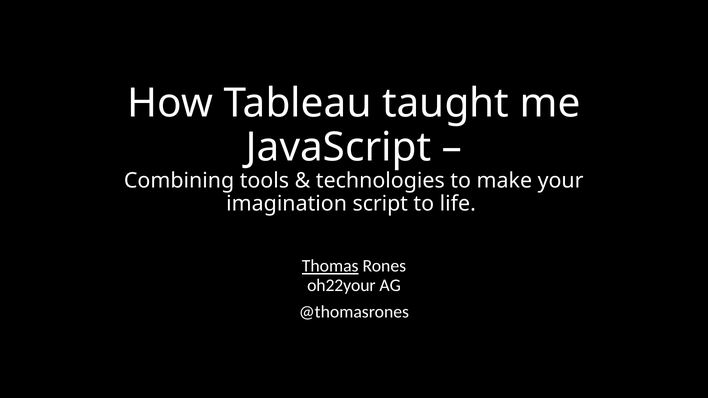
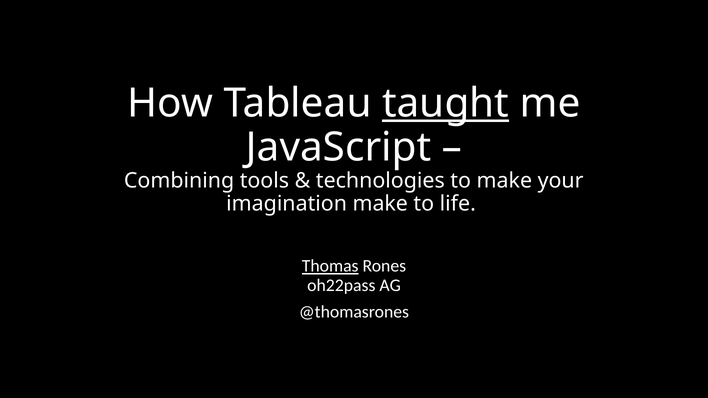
taught underline: none -> present (446, 104)
imagination script: script -> make (380, 204)
oh22your: oh22your -> oh22pass (341, 285)
